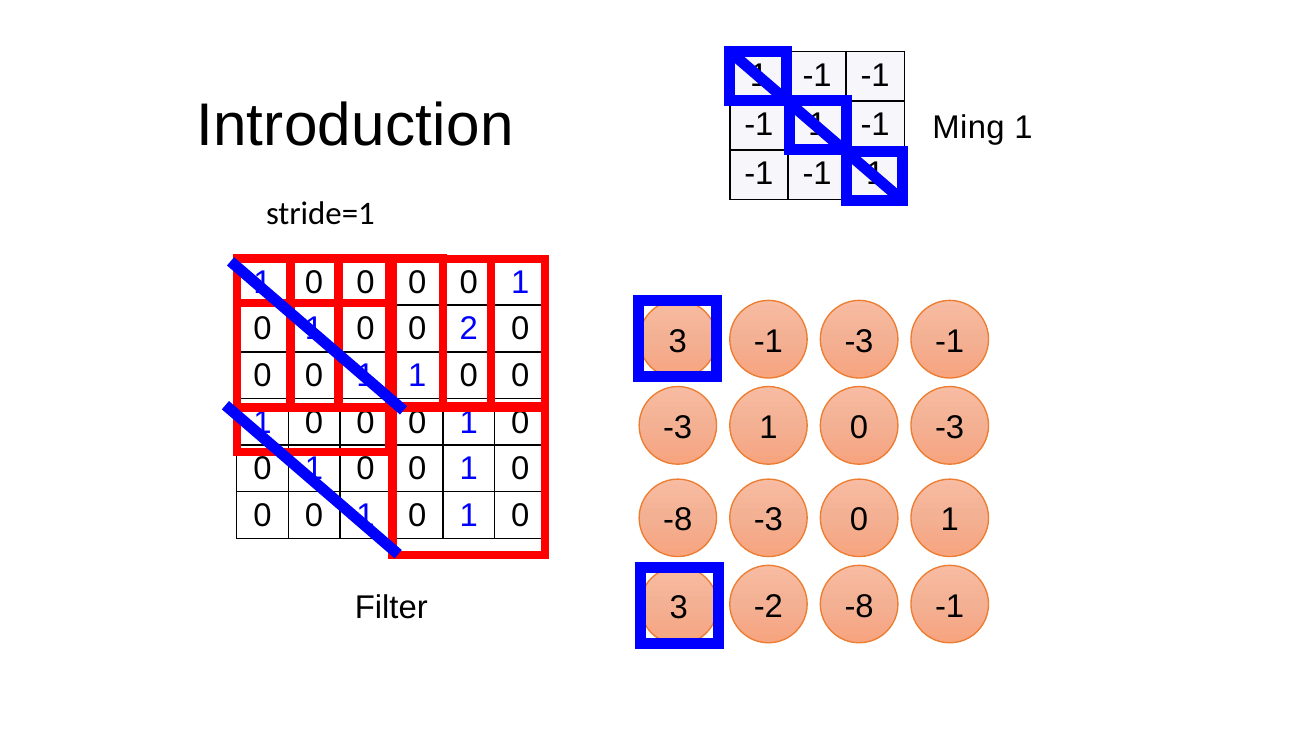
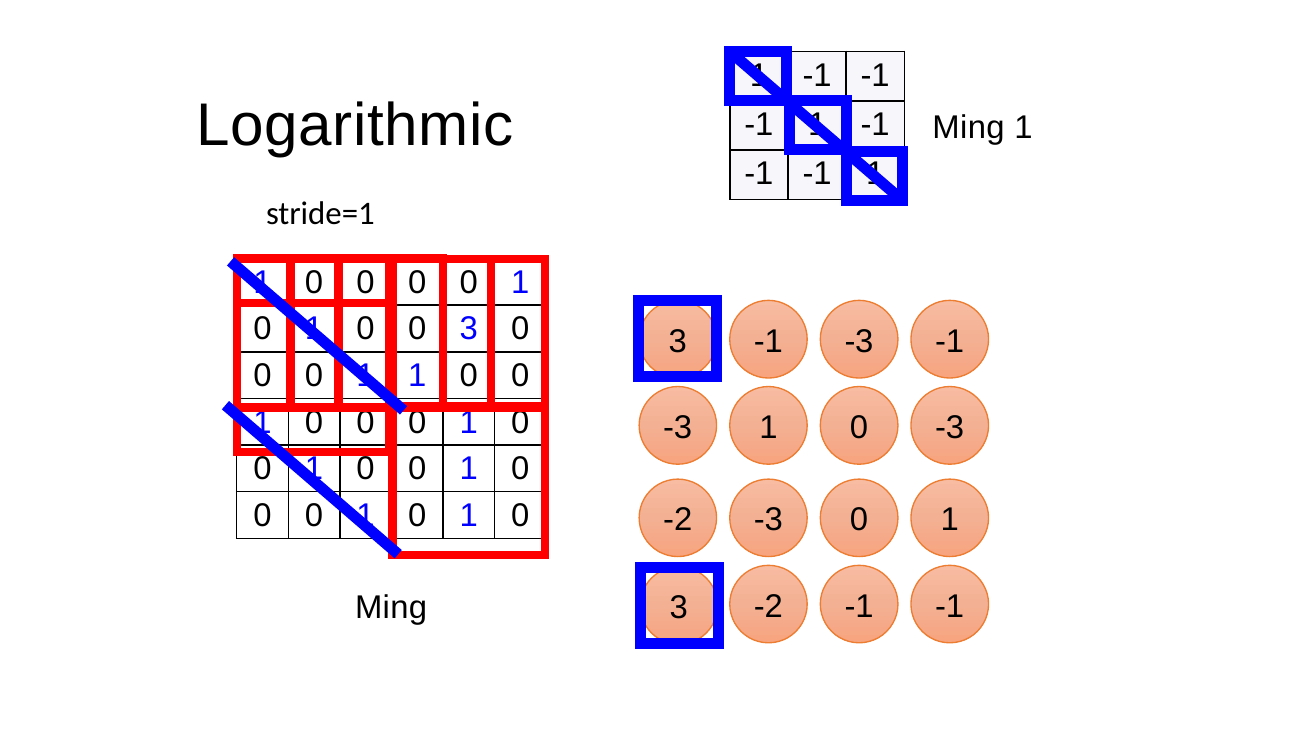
Introduction: Introduction -> Logarithmic (355, 125)
2: 2 -> 3 (469, 329)
-8: -8 -> -2 (678, 520)
Filter: Filter -> Ming (391, 607)
-2 -8: -8 -> -1 (859, 606)
